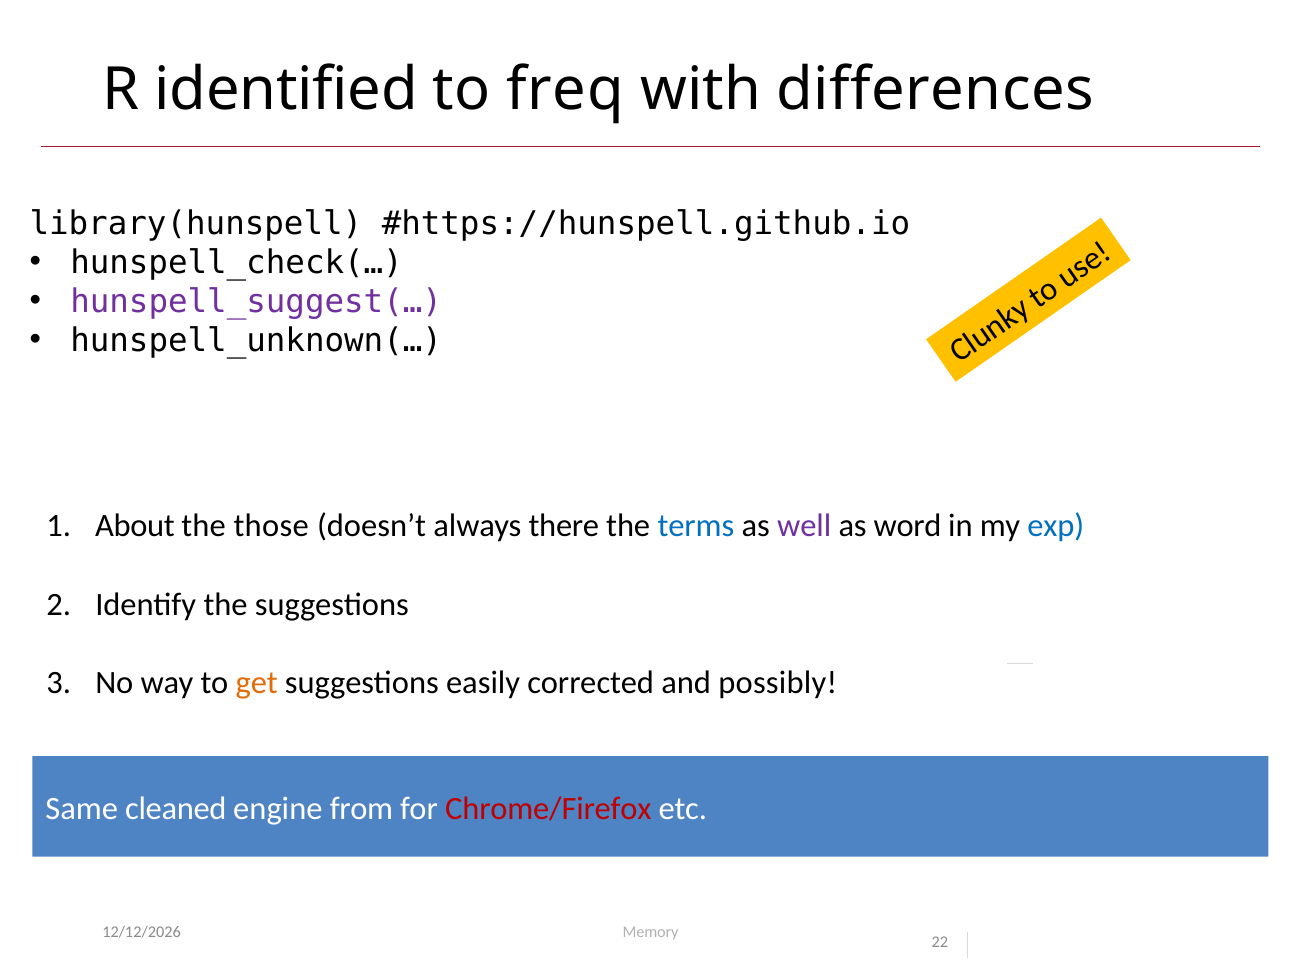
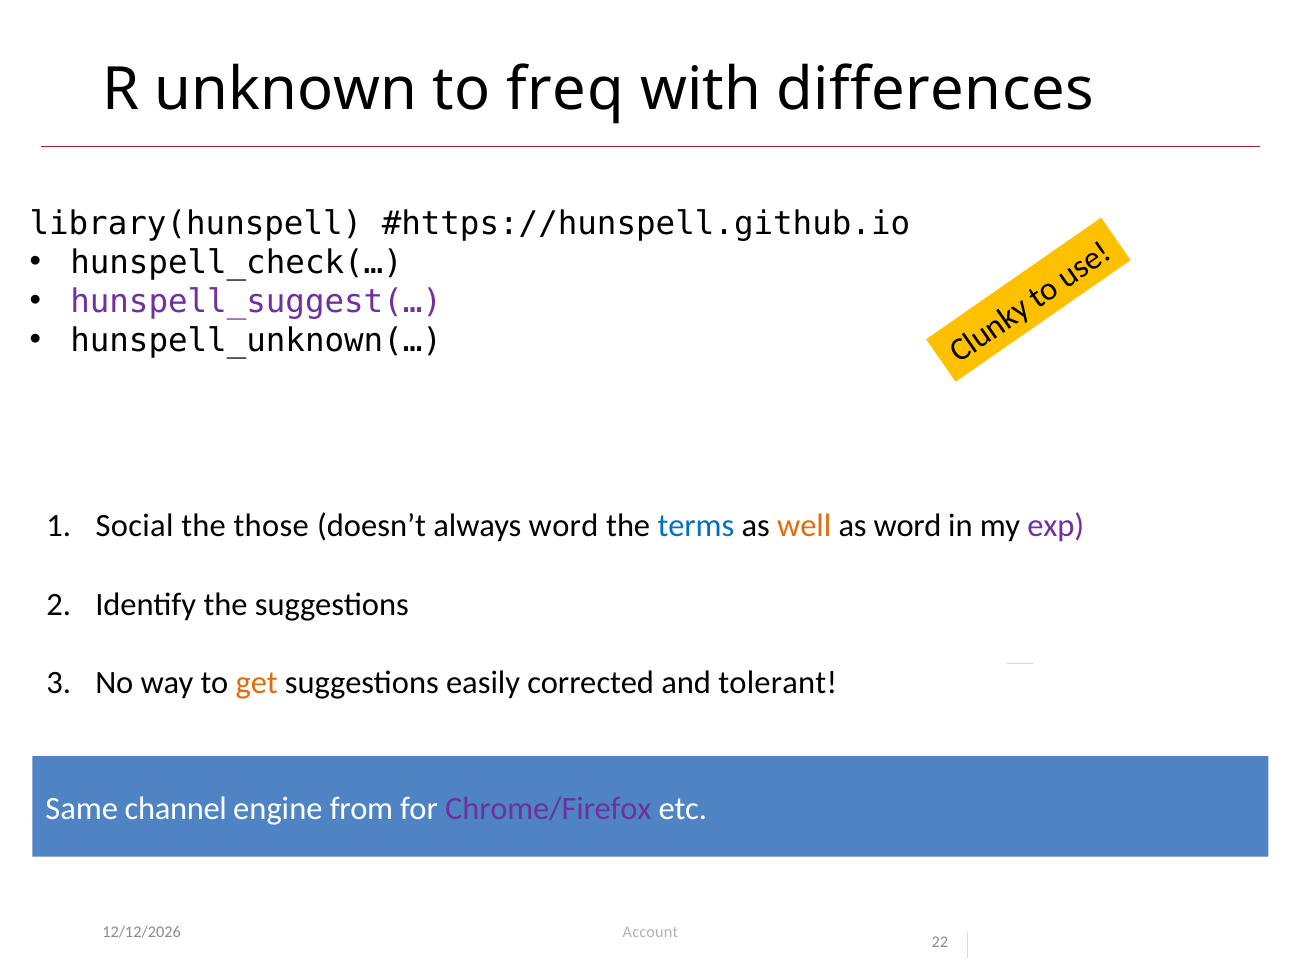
identified: identified -> unknown (286, 90)
About: About -> Social (135, 526)
always there: there -> word (564, 526)
well colour: purple -> orange (804, 526)
exp colour: blue -> purple (1056, 526)
possibly: possibly -> tolerant (778, 682)
cleaned: cleaned -> channel (176, 809)
Chrome/Firefox colour: red -> purple (548, 809)
Memory: Memory -> Account (650, 931)
